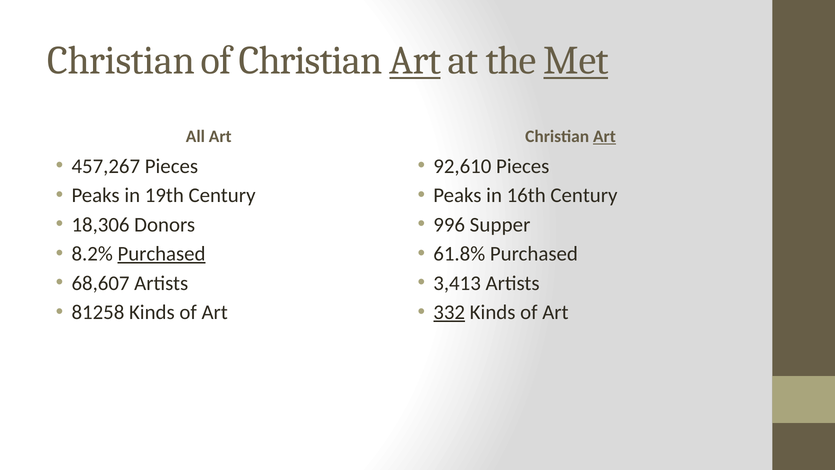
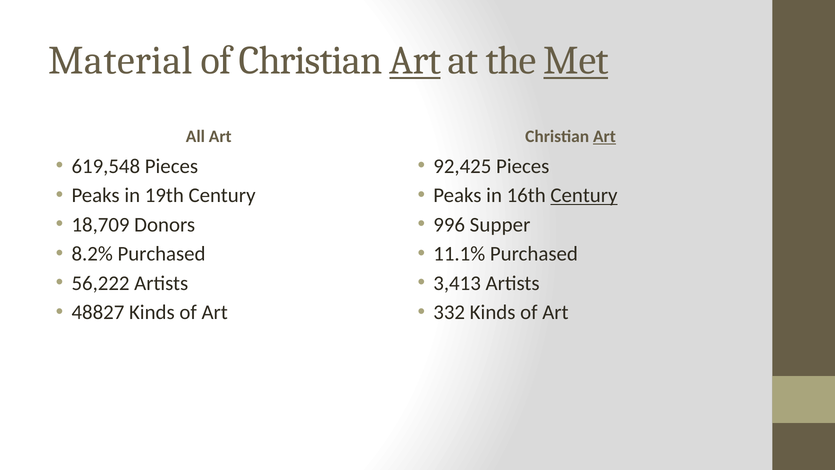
Christian: Christian -> Material (121, 61)
457,267: 457,267 -> 619,548 (106, 166)
92,610: 92,610 -> 92,425 (462, 166)
Century underline: none -> present (584, 195)
18,306: 18,306 -> 18,709 (101, 224)
Purchased underline: present -> none (162, 254)
61.8%: 61.8% -> 11.1% (459, 254)
68,607: 68,607 -> 56,222 (101, 283)
81258: 81258 -> 48827 (98, 312)
332 underline: present -> none (449, 312)
